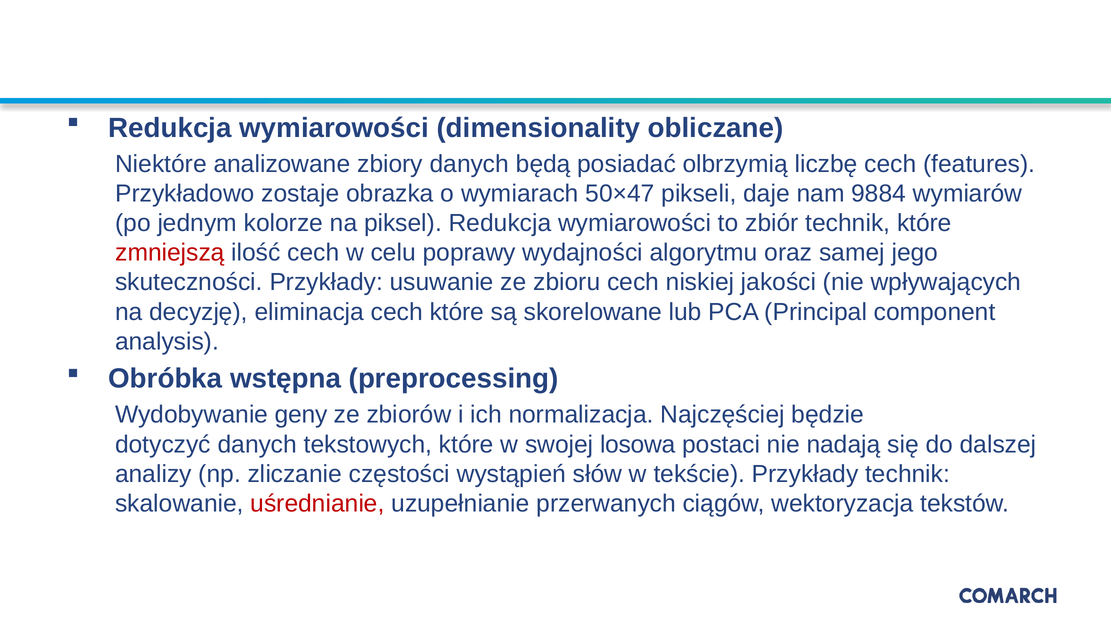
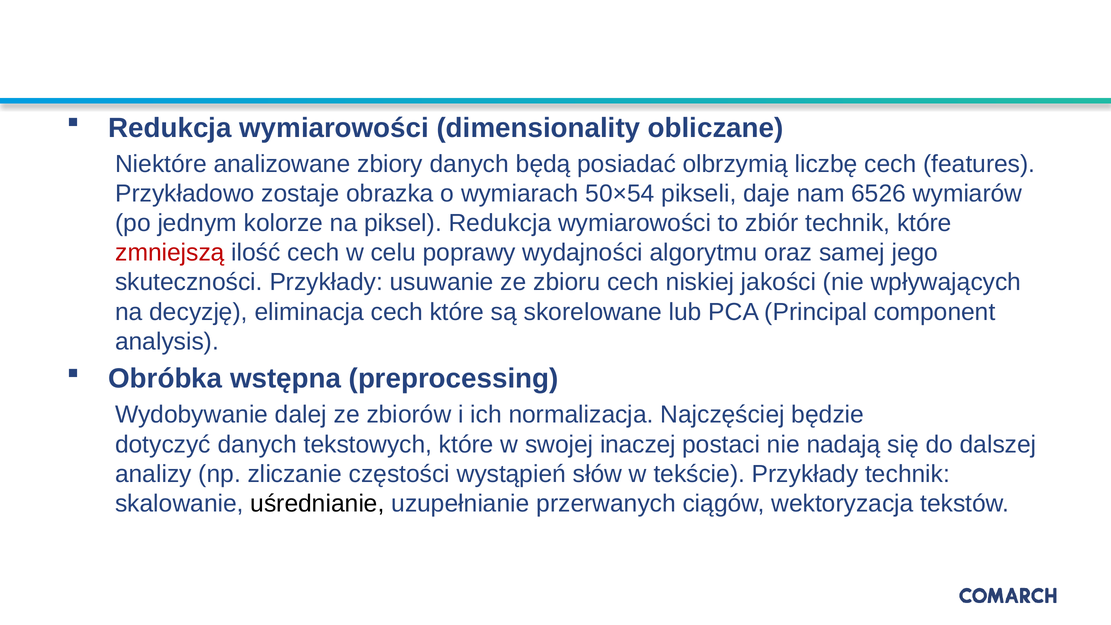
50×47: 50×47 -> 50×54 (620, 194)
9884: 9884 -> 6526 (879, 194)
geny: geny -> dalej (301, 415)
losowa: losowa -> inaczej (638, 444)
uśrednianie colour: red -> black (317, 504)
